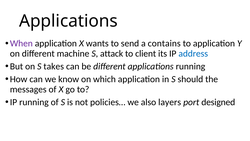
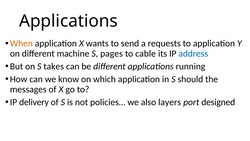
When colour: purple -> orange (21, 43)
contains: contains -> requests (164, 43)
attack: attack -> pages (112, 54)
client: client -> cable (146, 54)
IP running: running -> delivery (34, 102)
